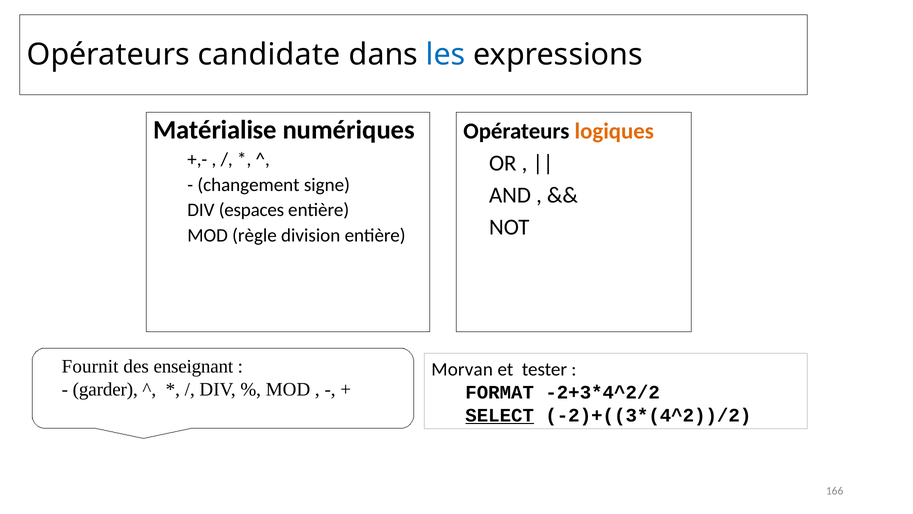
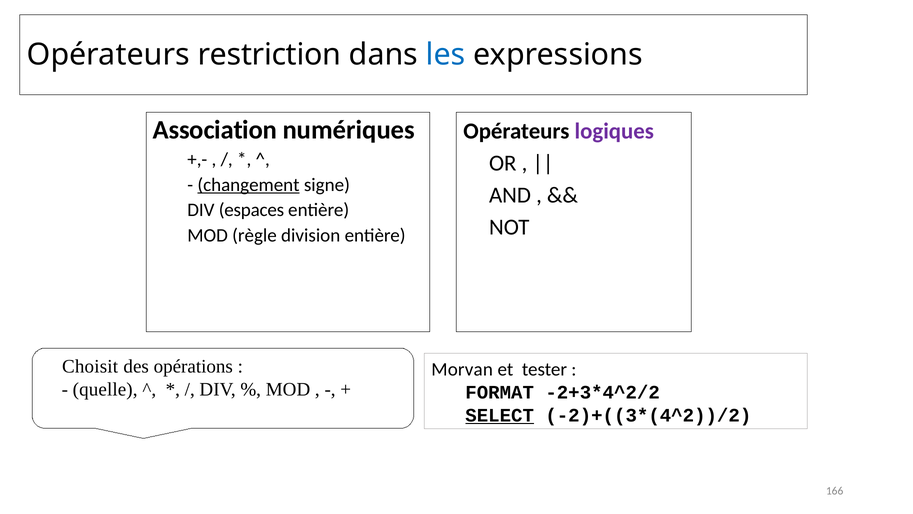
candidate: candidate -> restriction (269, 55)
Matérialise: Matérialise -> Association (215, 130)
logiques colour: orange -> purple (614, 131)
changement underline: none -> present (248, 185)
Fournit: Fournit -> Choisit (90, 366)
enseignant: enseignant -> opérations (193, 366)
garder: garder -> quelle (105, 389)
